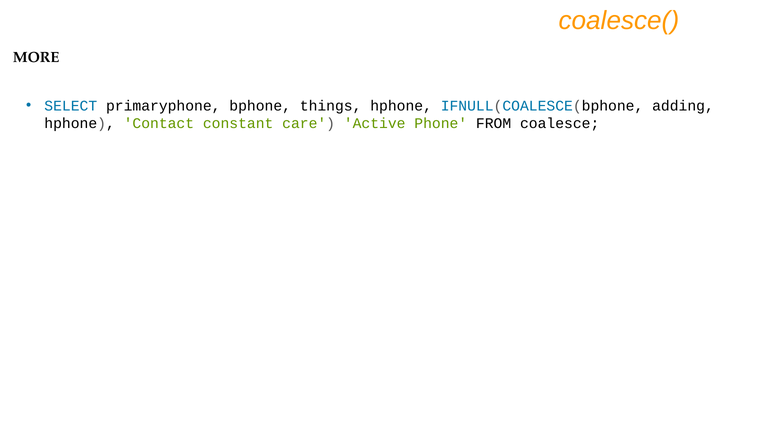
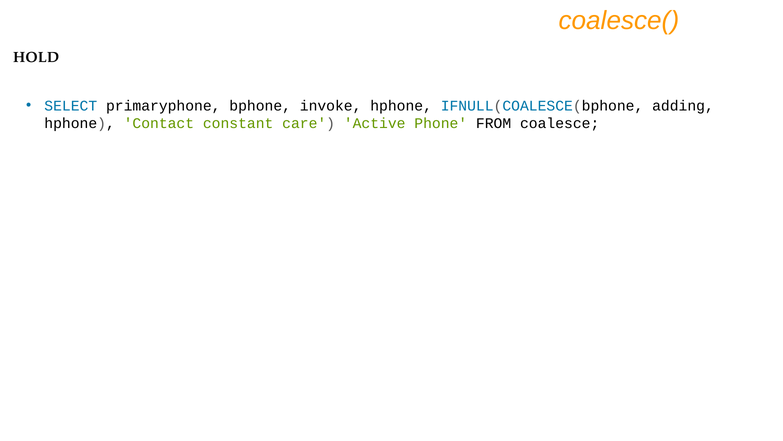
MORE: MORE -> HOLD (36, 57)
things: things -> invoke (331, 106)
